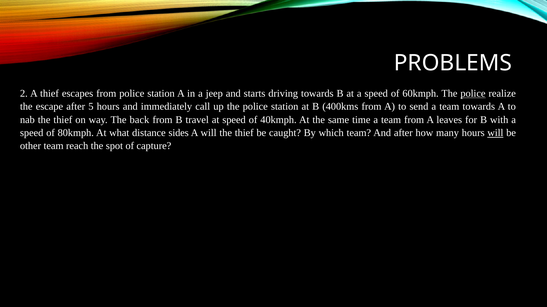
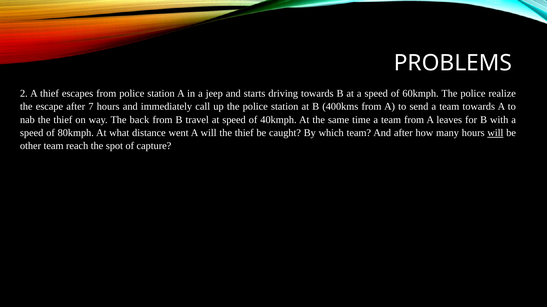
police underline: present -> none (473, 94)
5: 5 -> 7 (91, 107)
sides: sides -> went (179, 133)
